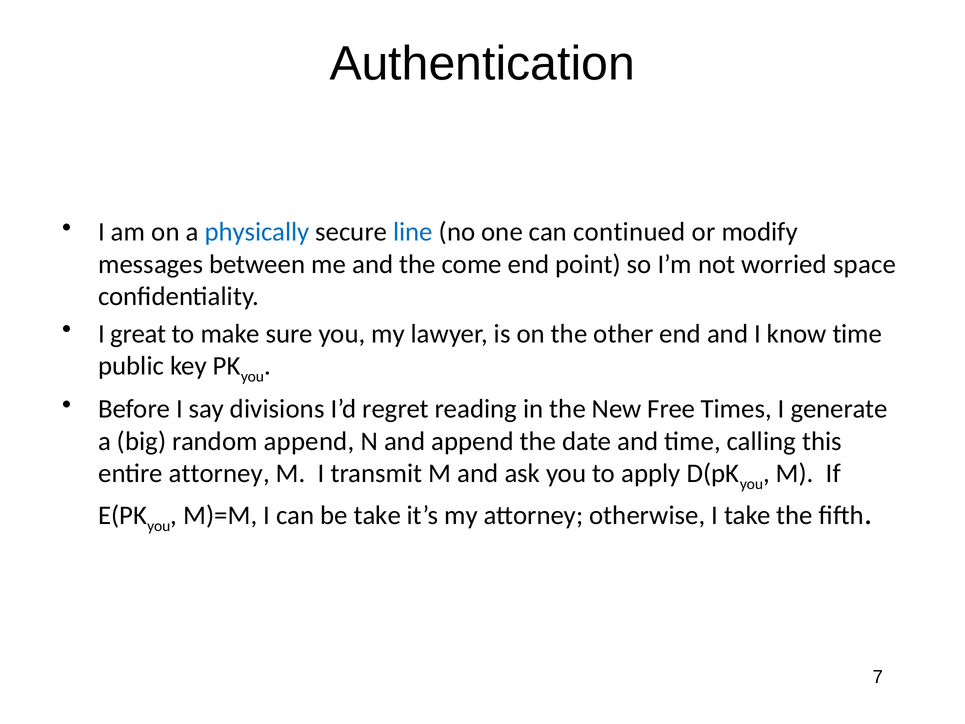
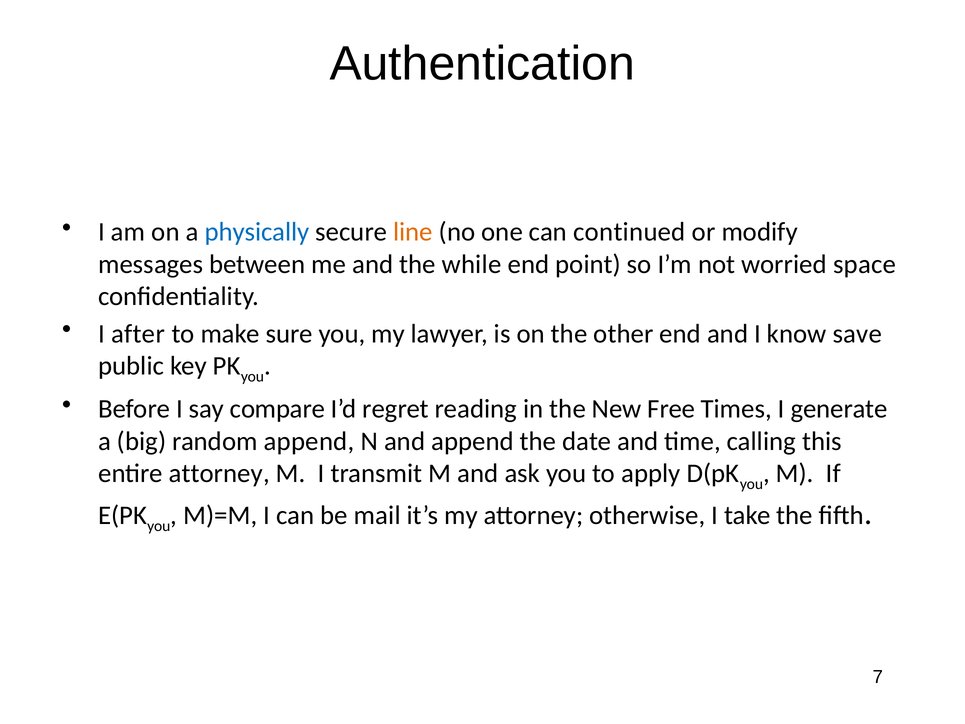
line colour: blue -> orange (413, 232)
come: come -> while (472, 264)
great: great -> after (138, 334)
know time: time -> save (857, 334)
divisions: divisions -> compare (277, 409)
be take: take -> mail (377, 515)
